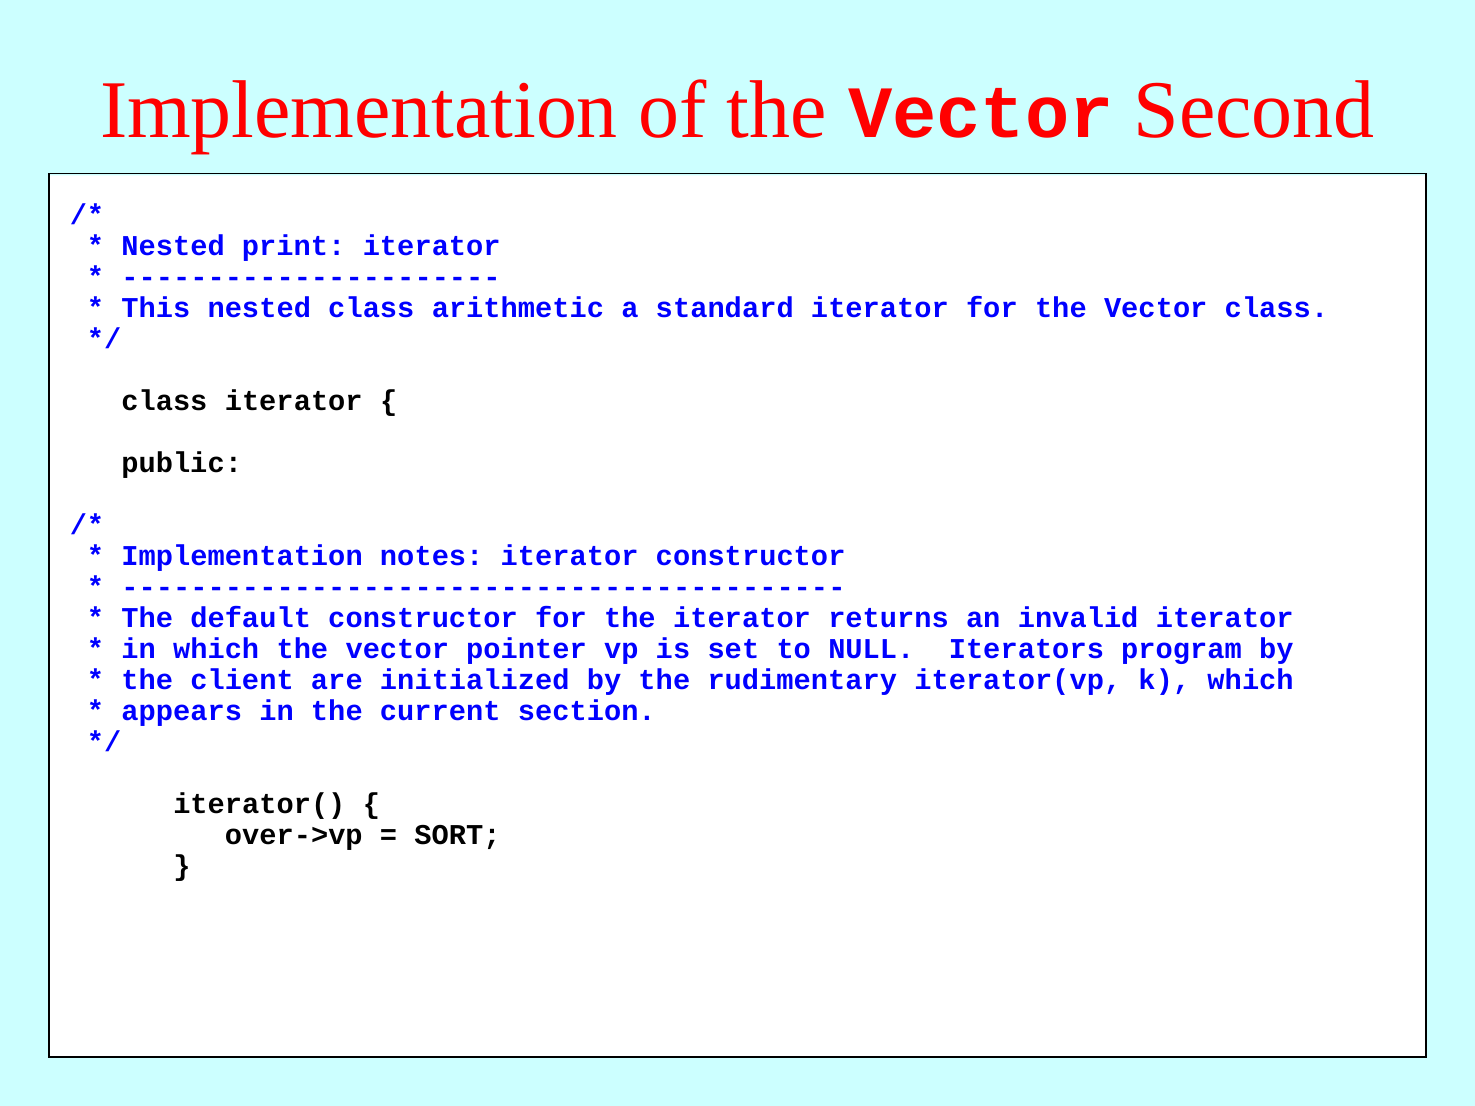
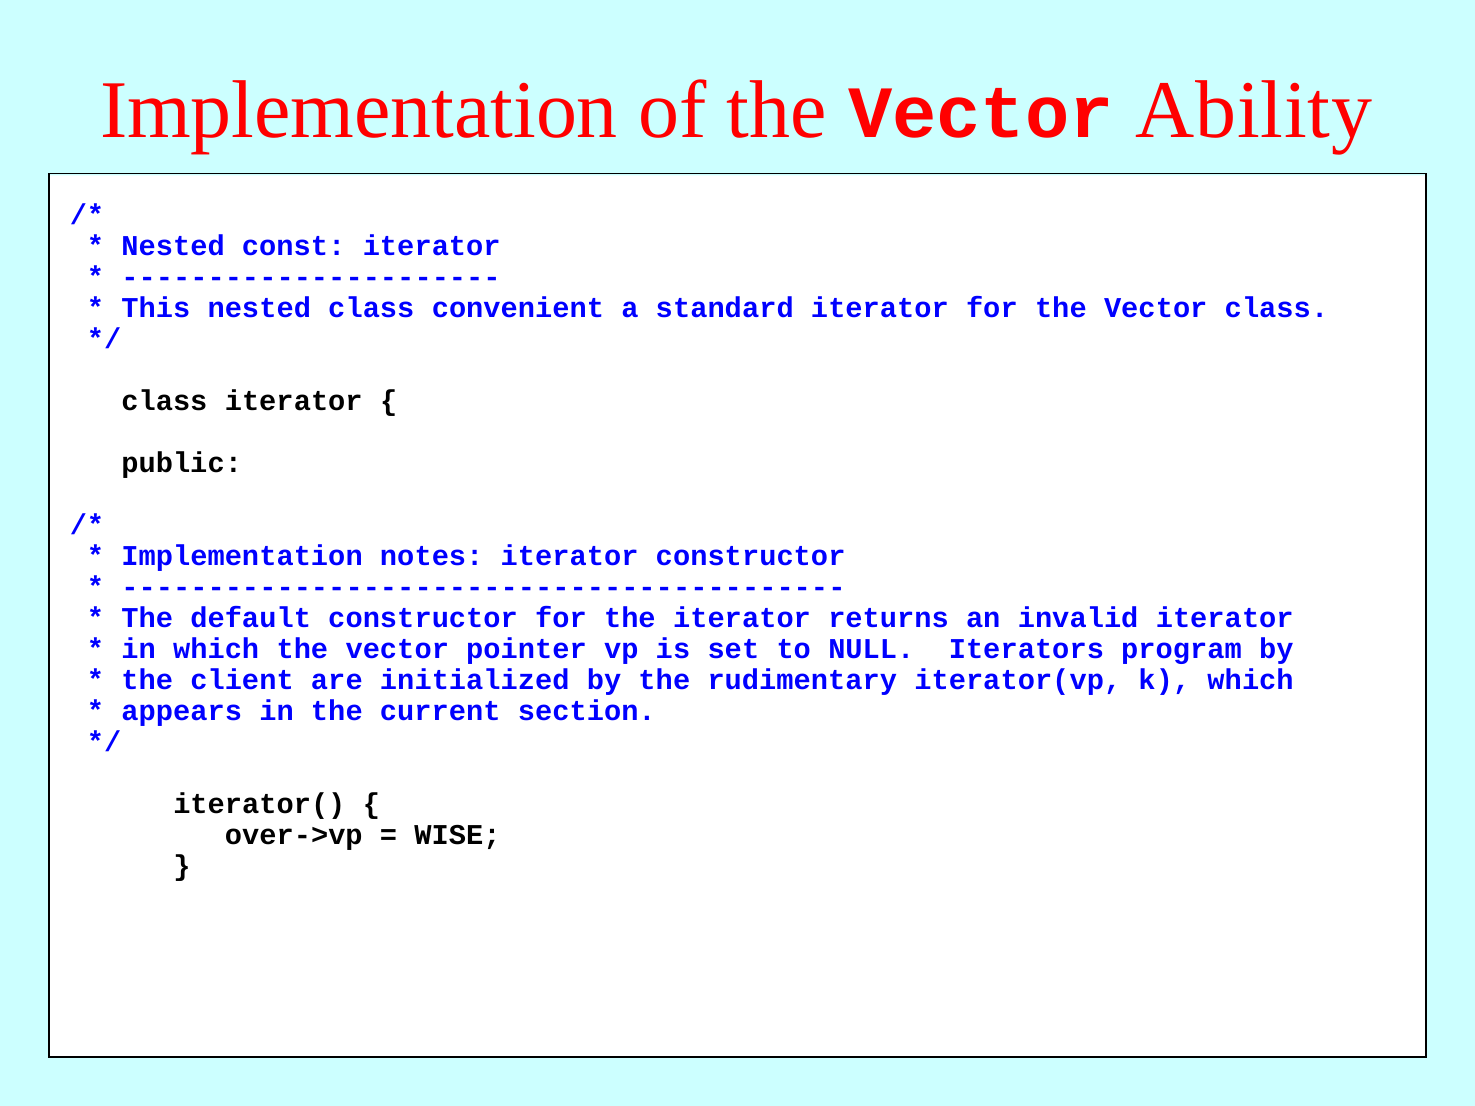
Second: Second -> Ability (1254, 110)
print: print -> const (294, 246)
arithmetic: arithmetic -> convenient (518, 308)
SORT: SORT -> WISE (458, 835)
